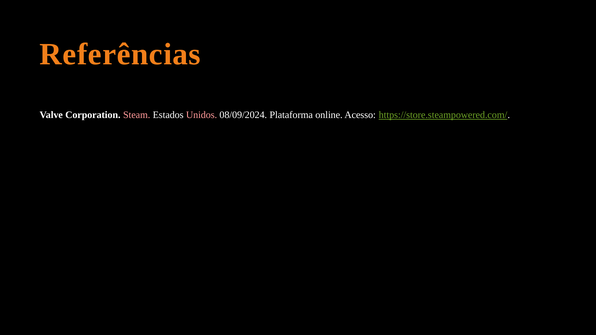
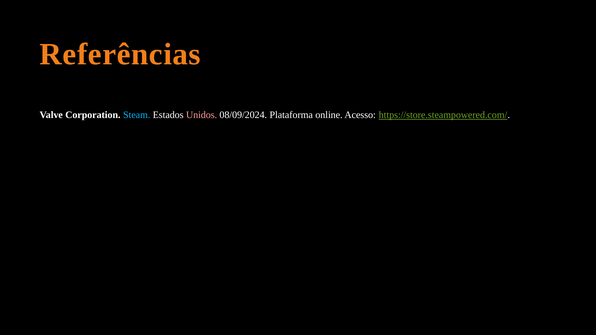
Steam colour: pink -> light blue (137, 115)
